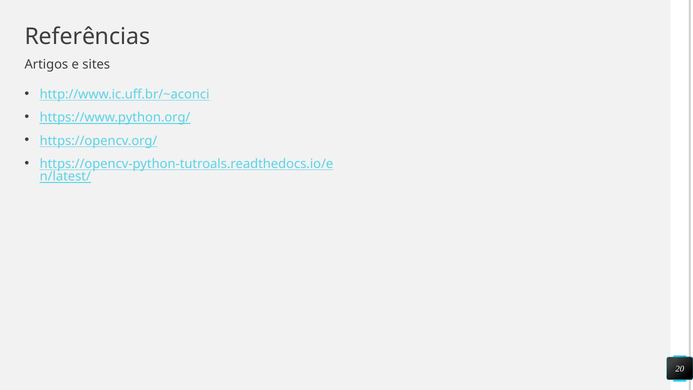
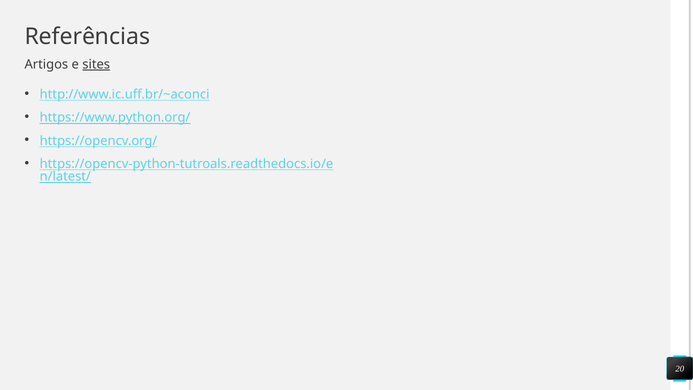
sites underline: none -> present (96, 64)
